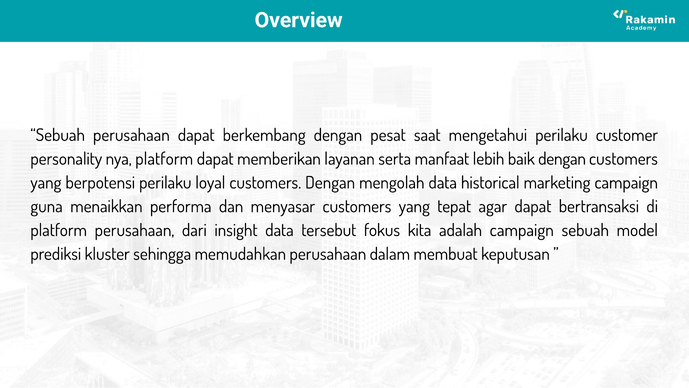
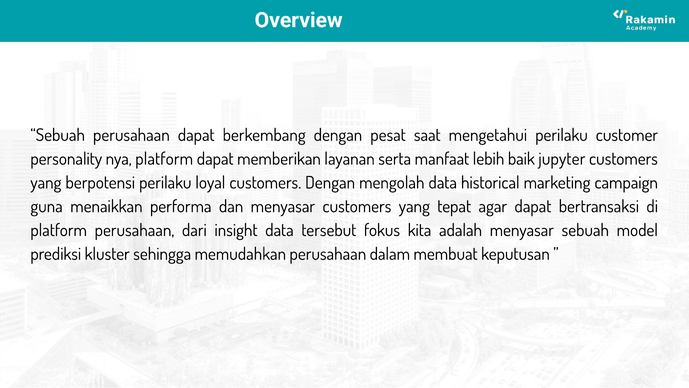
baik dengan: dengan -> jupyter (562, 159)
adalah campaign: campaign -> menyasar (522, 230)
